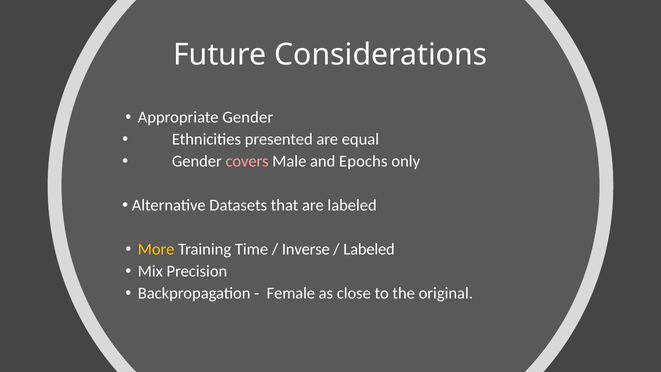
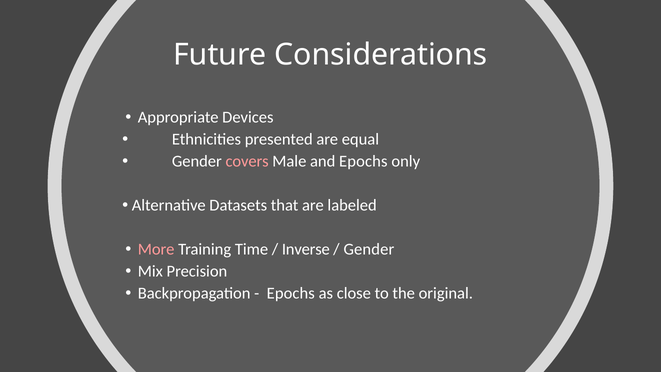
Appropriate Gender: Gender -> Devices (248, 117)
More colour: yellow -> pink (156, 249)
Labeled: Labeled -> Gender (369, 249)
Female: Female -> Epochs (291, 293)
